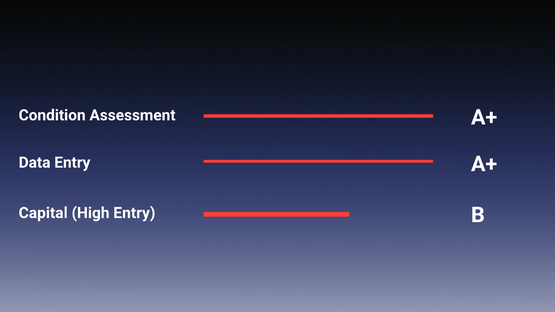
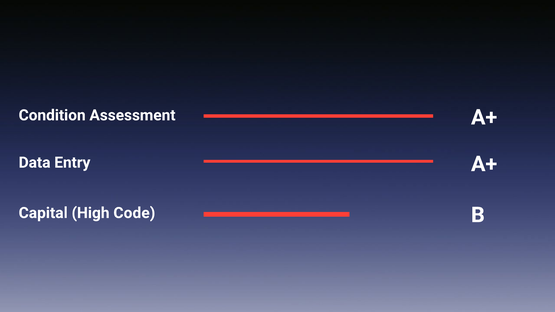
High Entry: Entry -> Code (134, 213)
